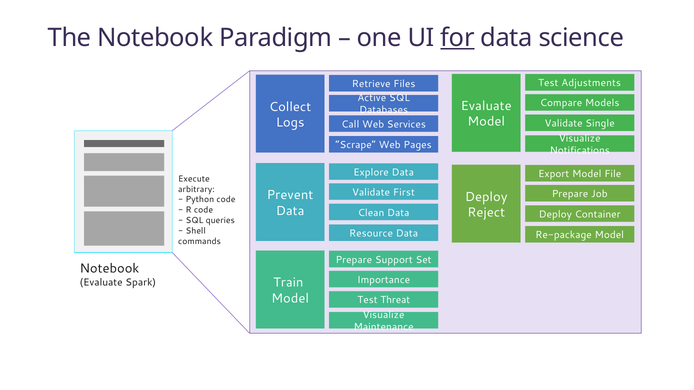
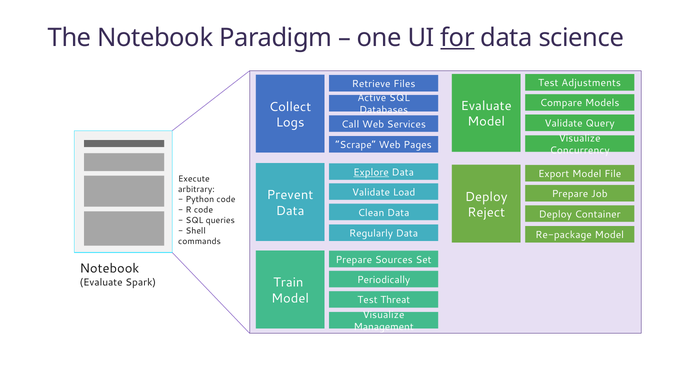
Single: Single -> Query (600, 124)
Notifications: Notifications -> Concurrency (580, 150)
Explore underline: none -> present (371, 172)
First: First -> Load (404, 193)
Resource: Resource -> Regularly (371, 234)
Support: Support -> Sources (394, 260)
Importance: Importance -> Periodically (384, 280)
Maintenance: Maintenance -> Management (384, 327)
